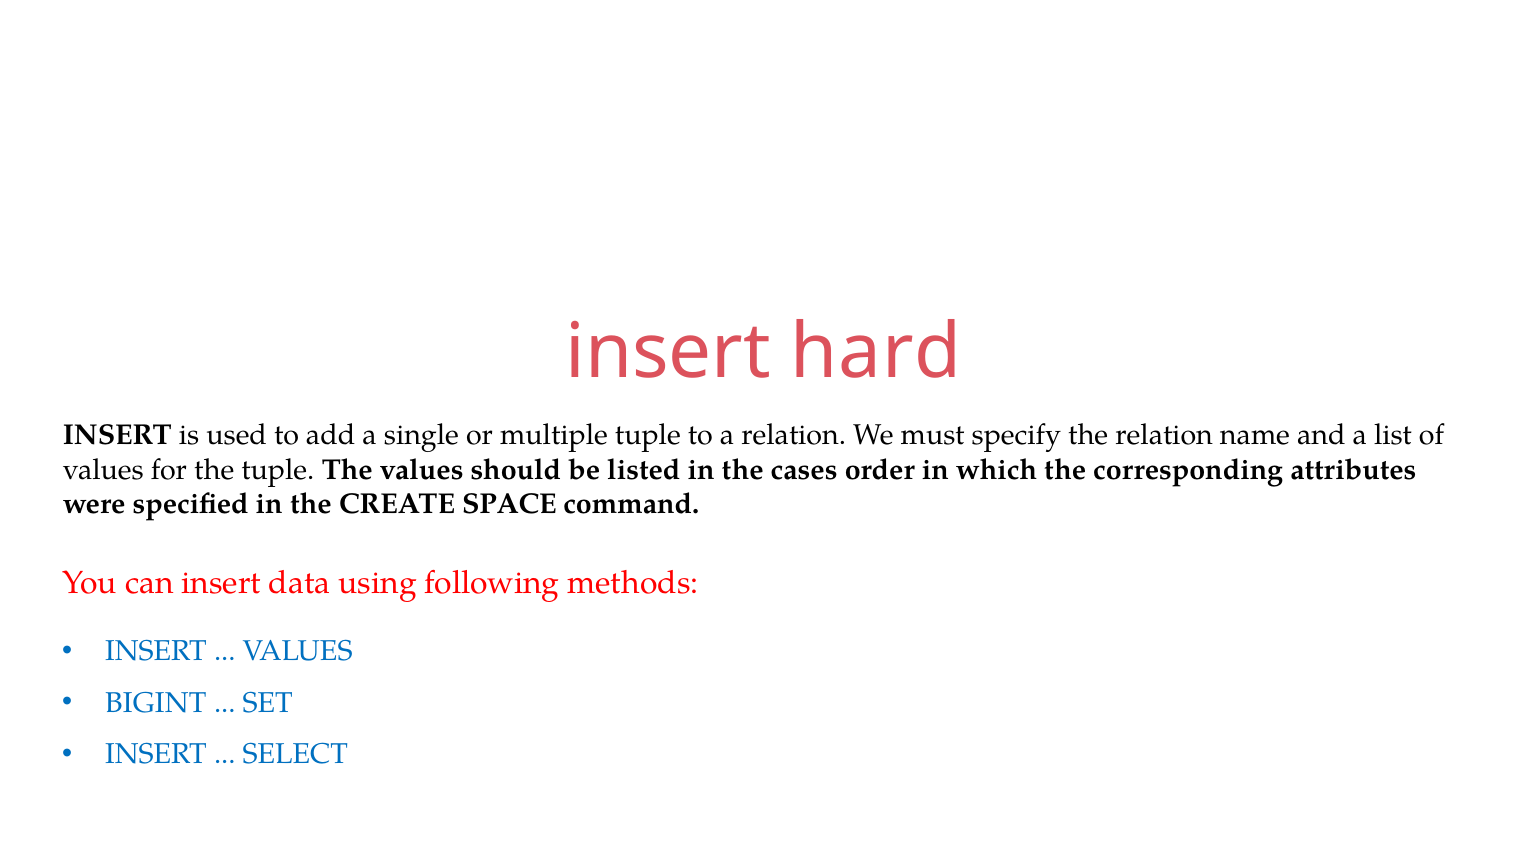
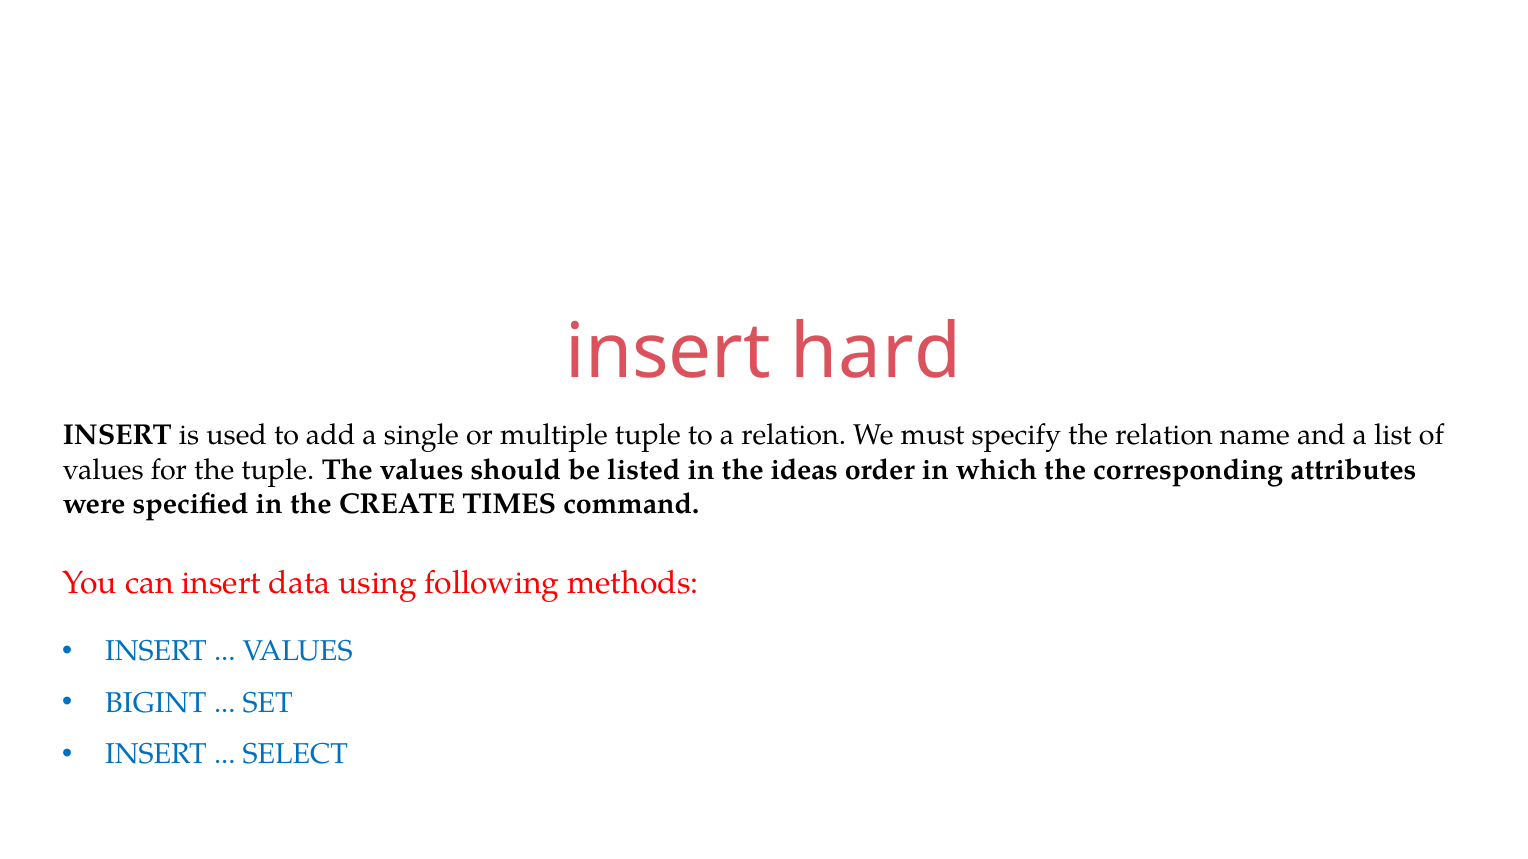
cases: cases -> ideas (804, 470)
SPACE: SPACE -> TIMES (509, 504)
